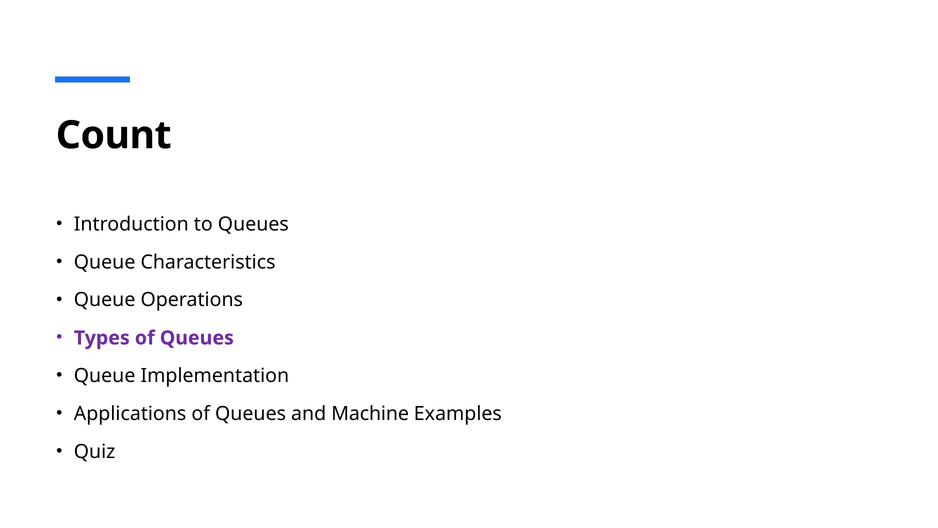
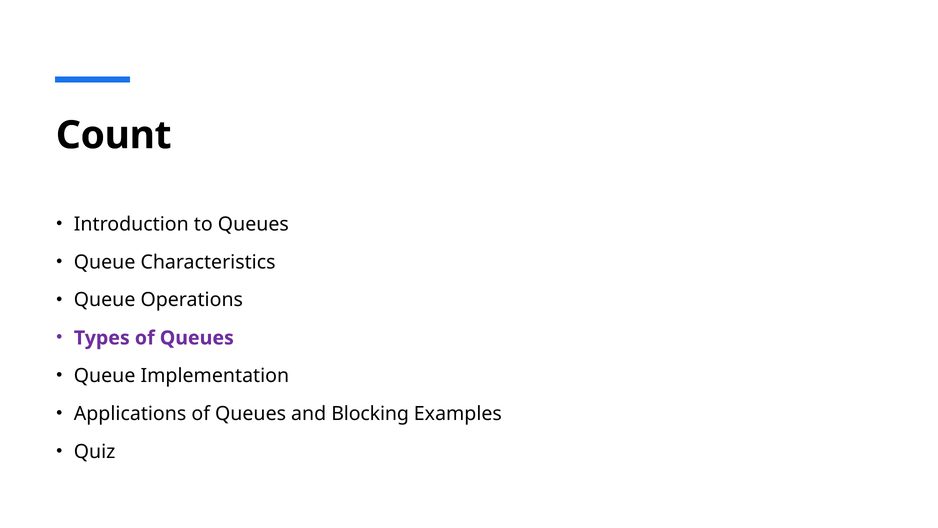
Machine: Machine -> Blocking (370, 414)
